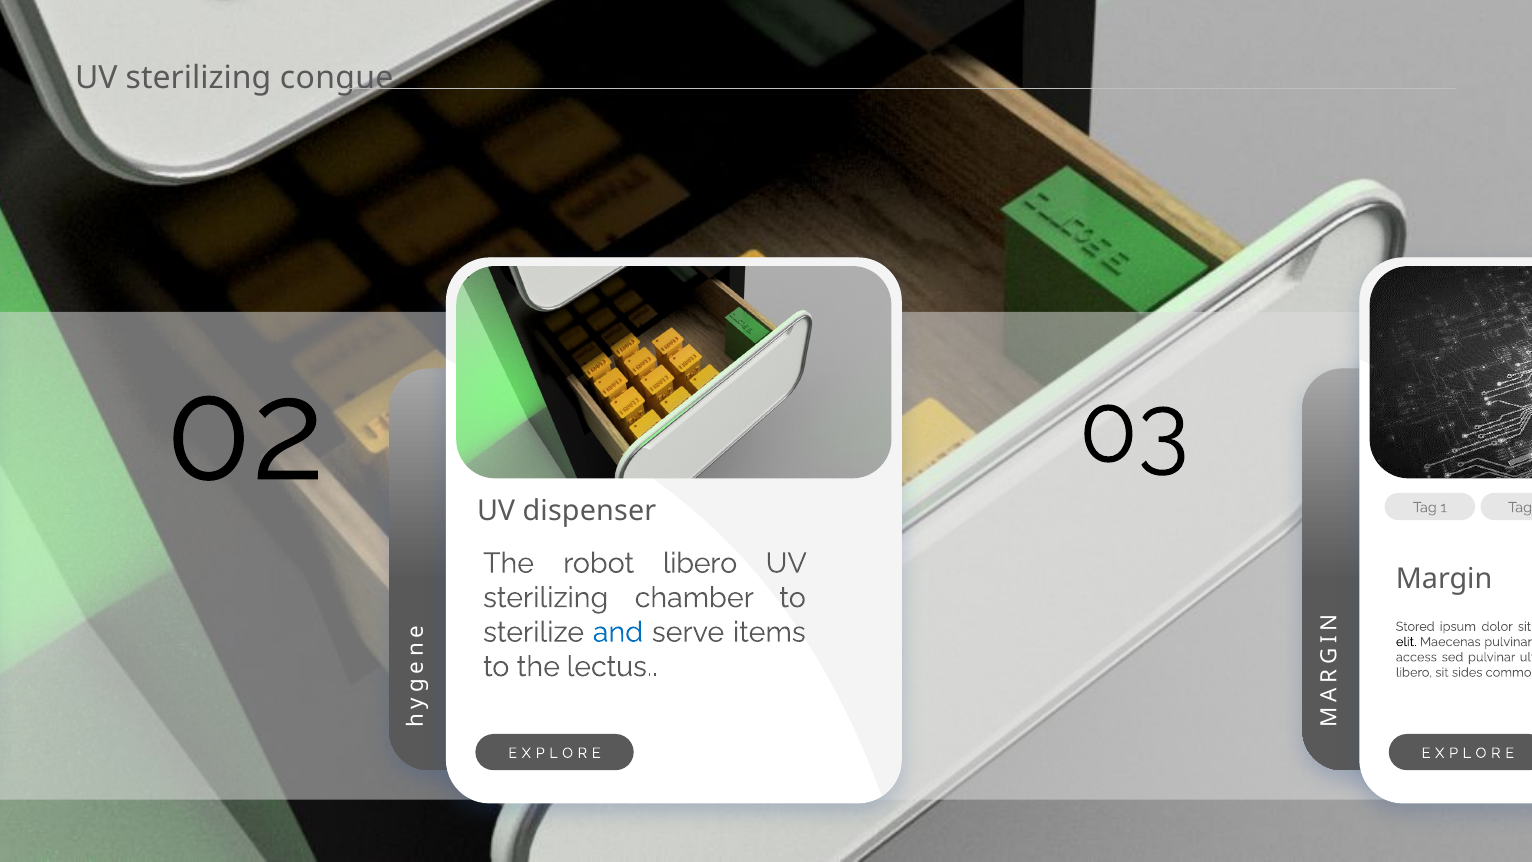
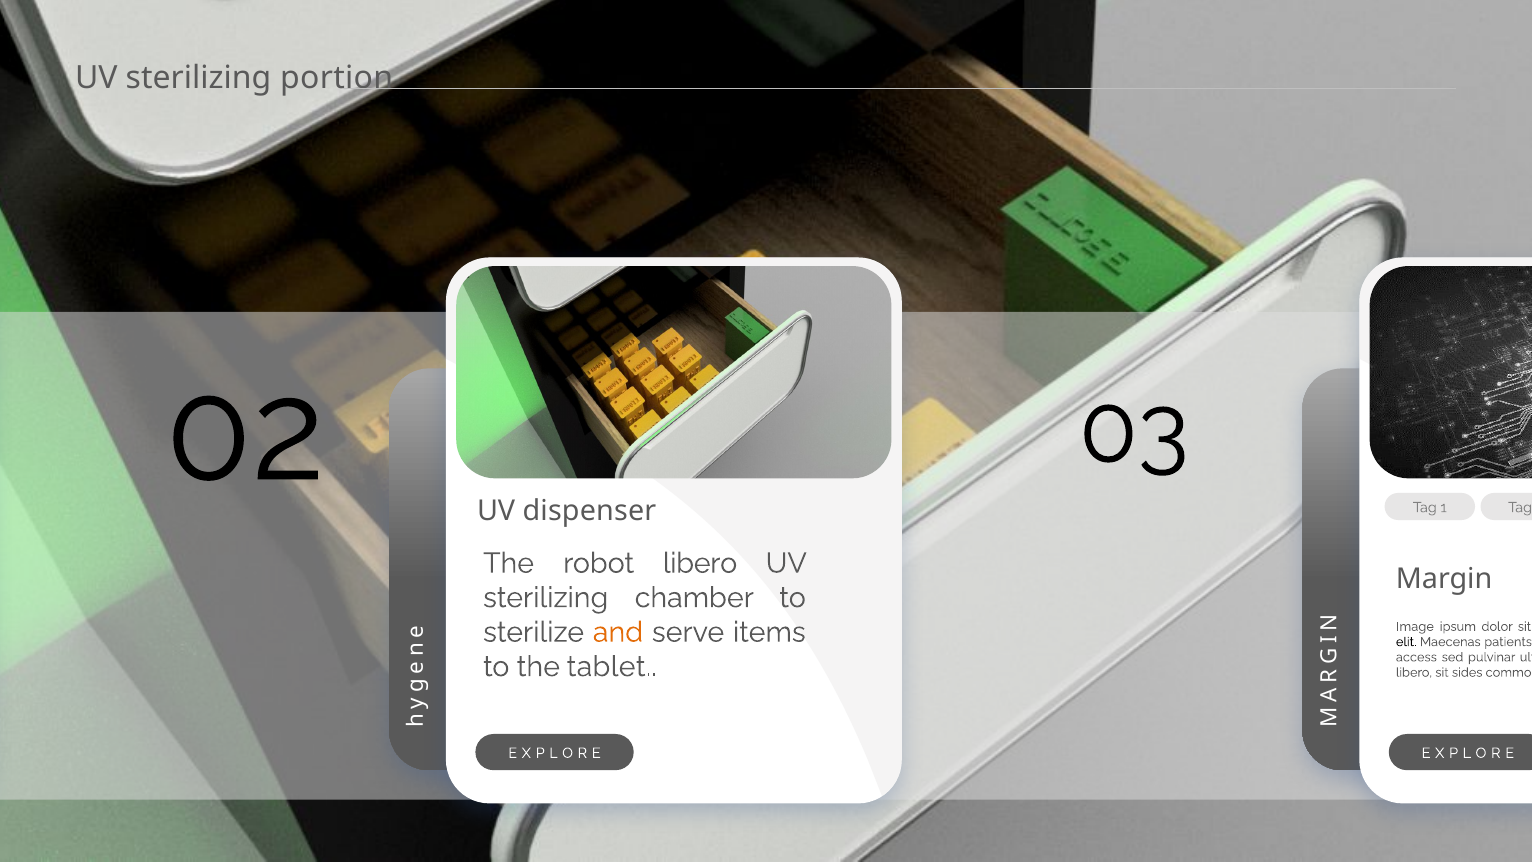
sterilizing congue: congue -> portion (337, 78)
and colour: blue -> orange (618, 632)
Stored: Stored -> Image (1415, 626)
Maecenas pulvinar: pulvinar -> patients (1508, 642)
the lectus: lectus -> tablet (612, 666)
